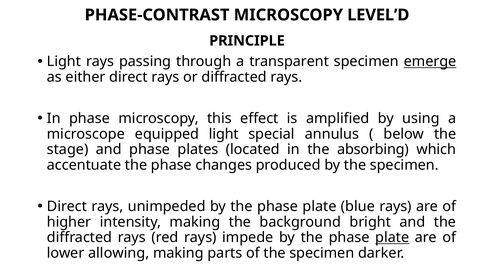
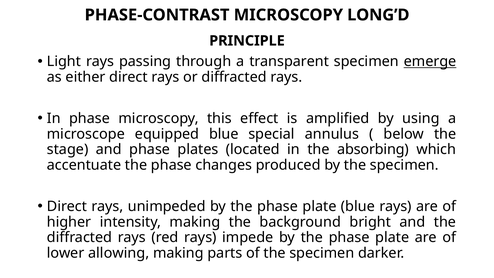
LEVEL’D: LEVEL’D -> LONG’D (378, 15)
equipped light: light -> blue (224, 134)
plate underline: present -> none (392, 237)
